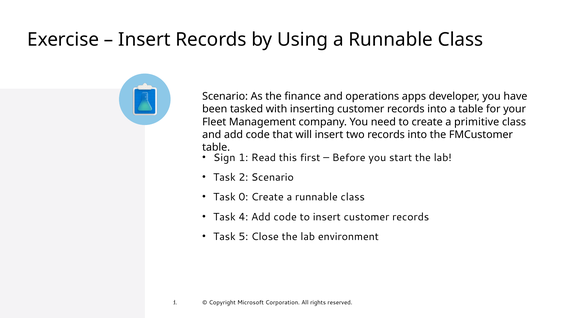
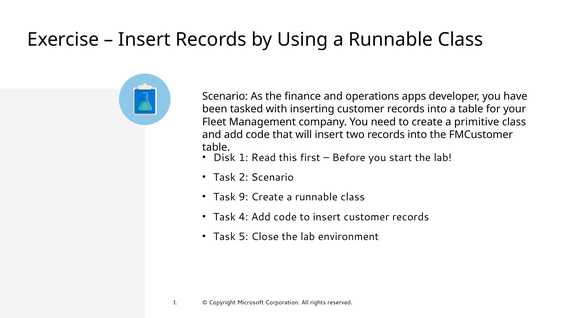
Sign: Sign -> Disk (224, 158)
0: 0 -> 9 (243, 197)
